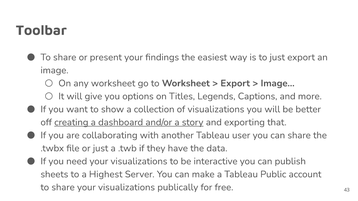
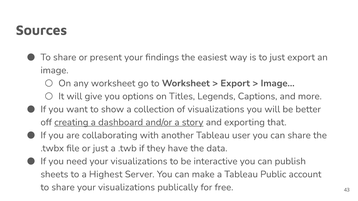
Toolbar: Toolbar -> Sources (41, 30)
